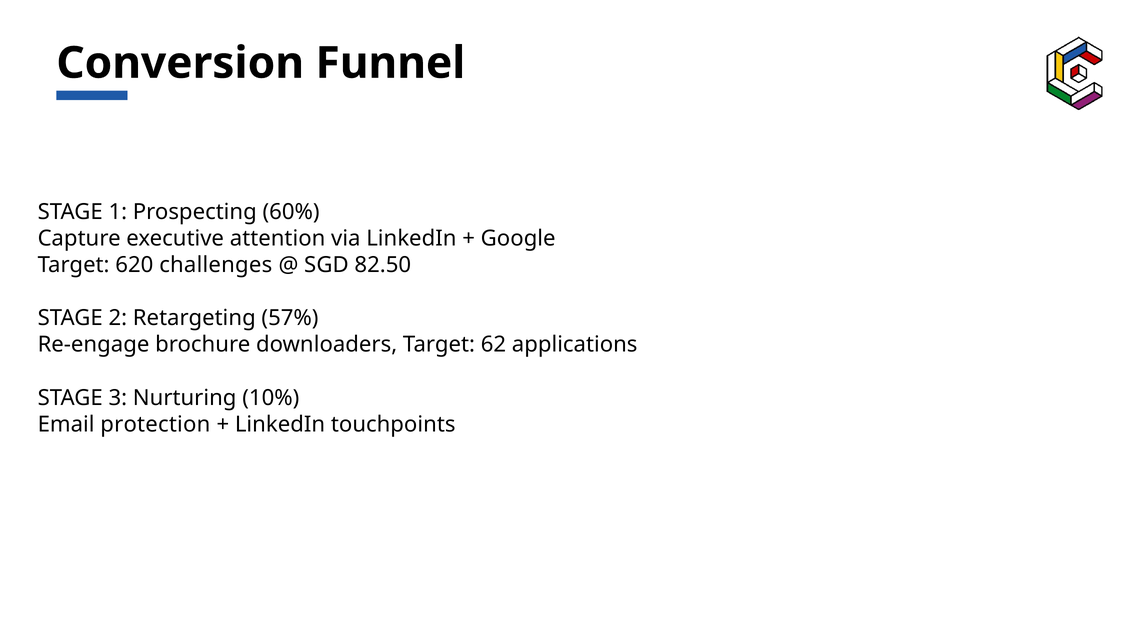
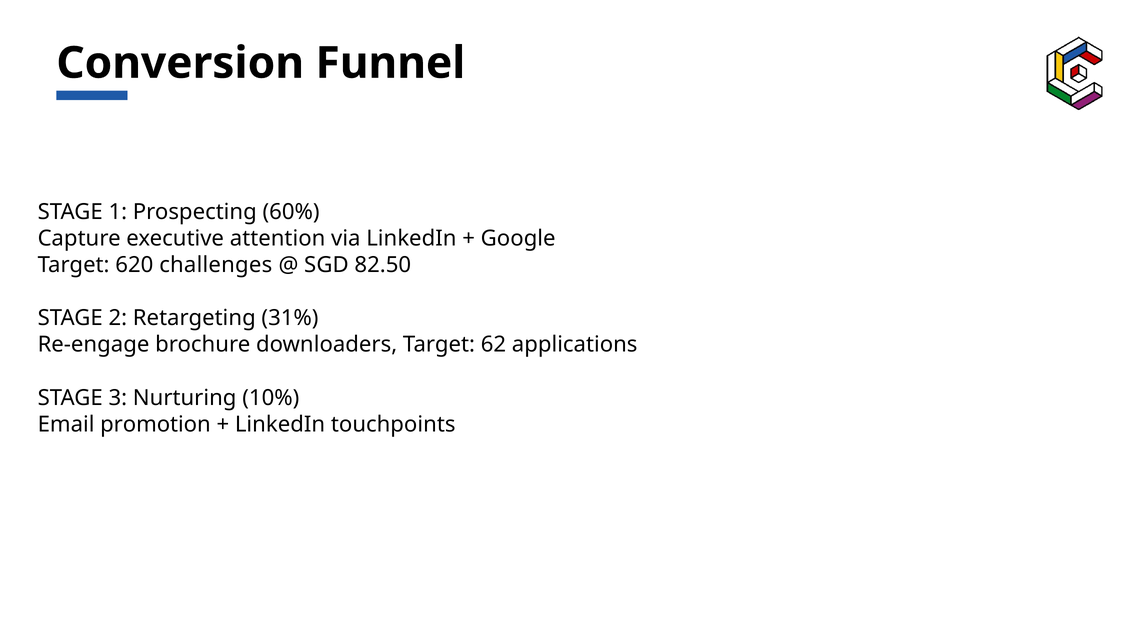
57%: 57% -> 31% (290, 318)
protection: protection -> promotion (155, 424)
